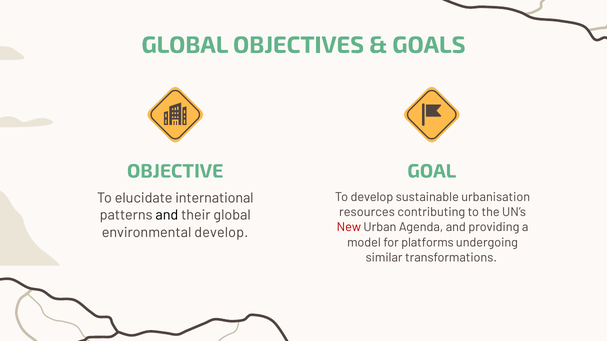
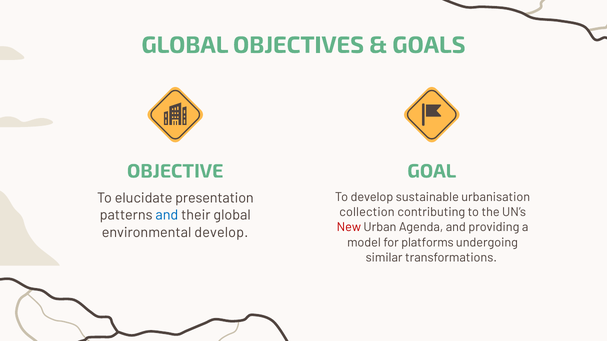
international: international -> presentation (214, 198)
resources: resources -> collection (367, 212)
and colour: black -> blue (167, 216)
